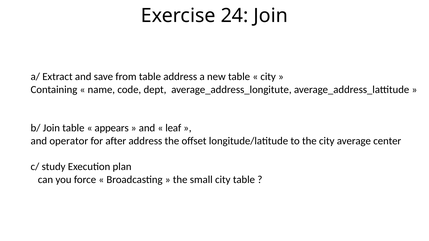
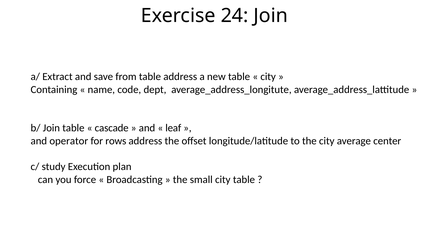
appears: appears -> cascade (112, 128)
after: after -> rows (116, 141)
